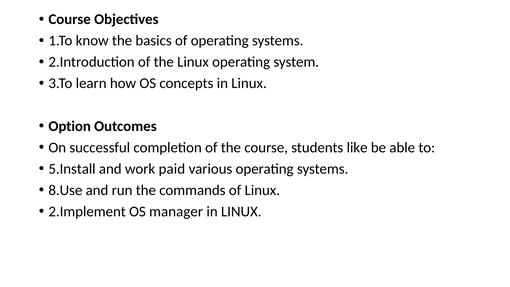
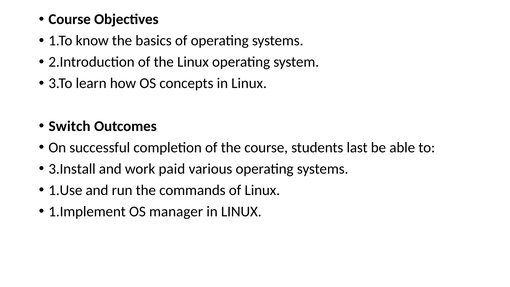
Option: Option -> Switch (70, 126)
like: like -> last (357, 147)
5.Install: 5.Install -> 3.Install (72, 169)
8.Use: 8.Use -> 1.Use (65, 190)
2.Implement: 2.Implement -> 1.Implement (87, 211)
